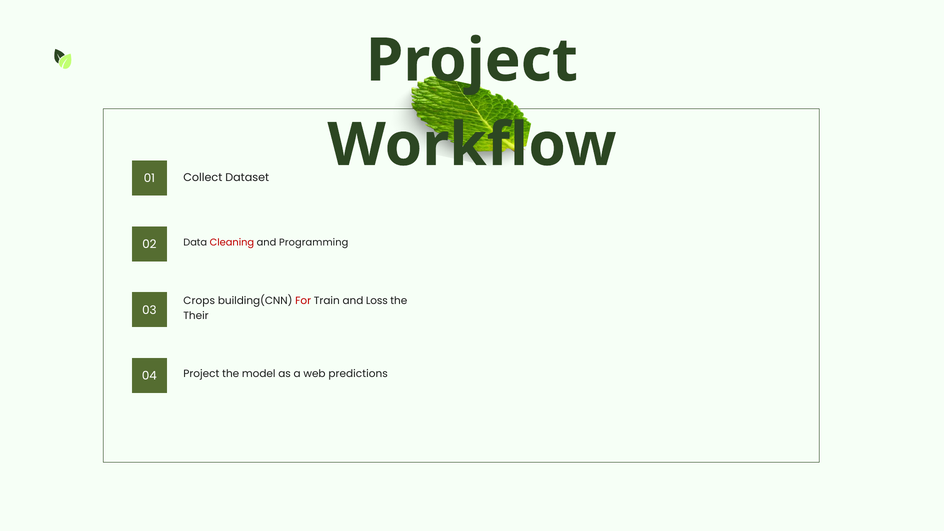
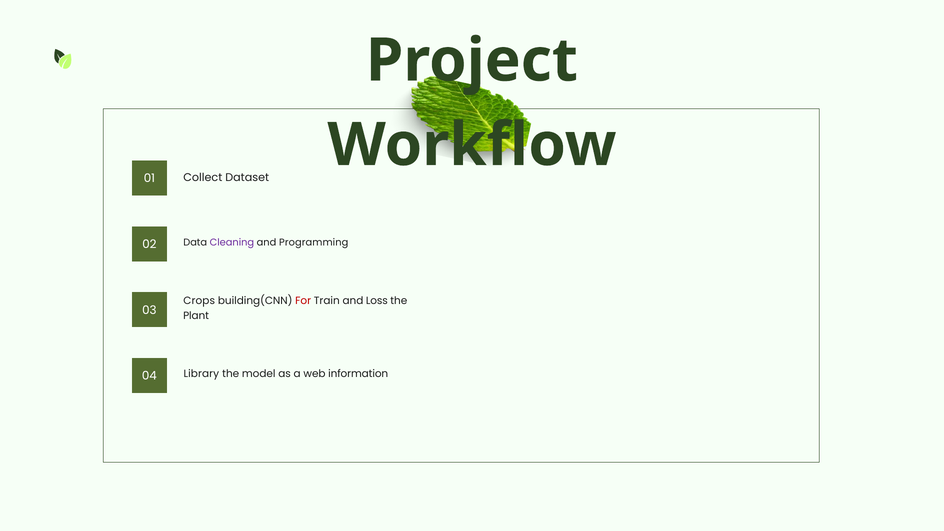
Cleaning colour: red -> purple (232, 243)
Their: Their -> Plant (196, 316)
Project: Project -> Library (201, 374)
predictions: predictions -> information (358, 374)
